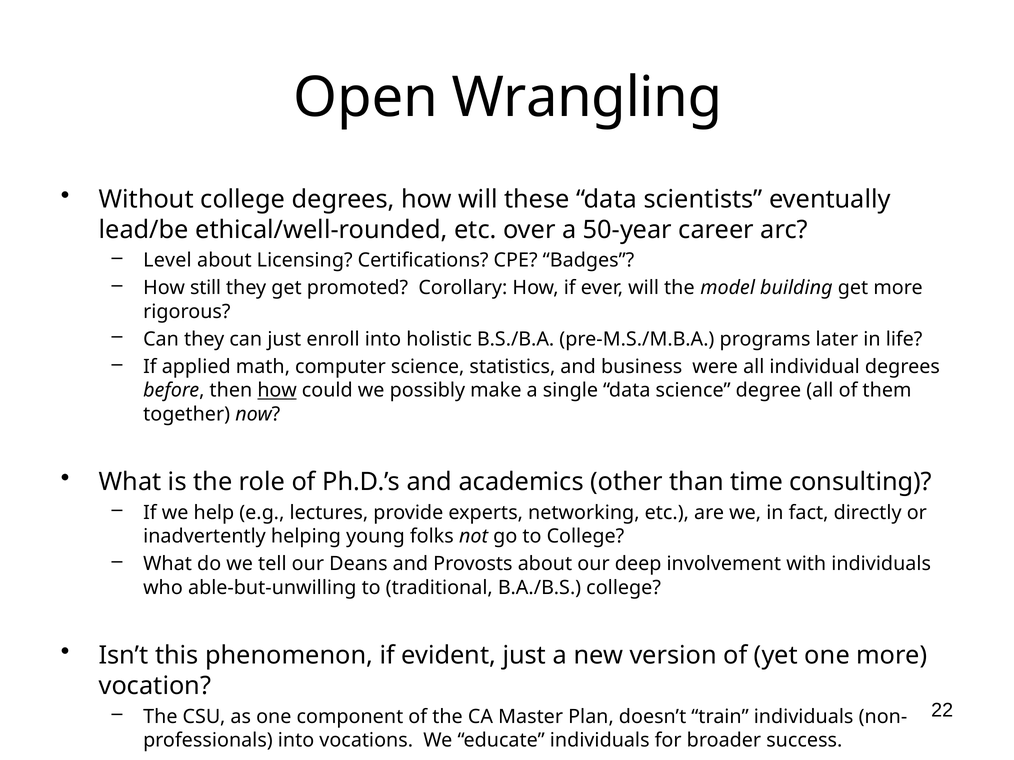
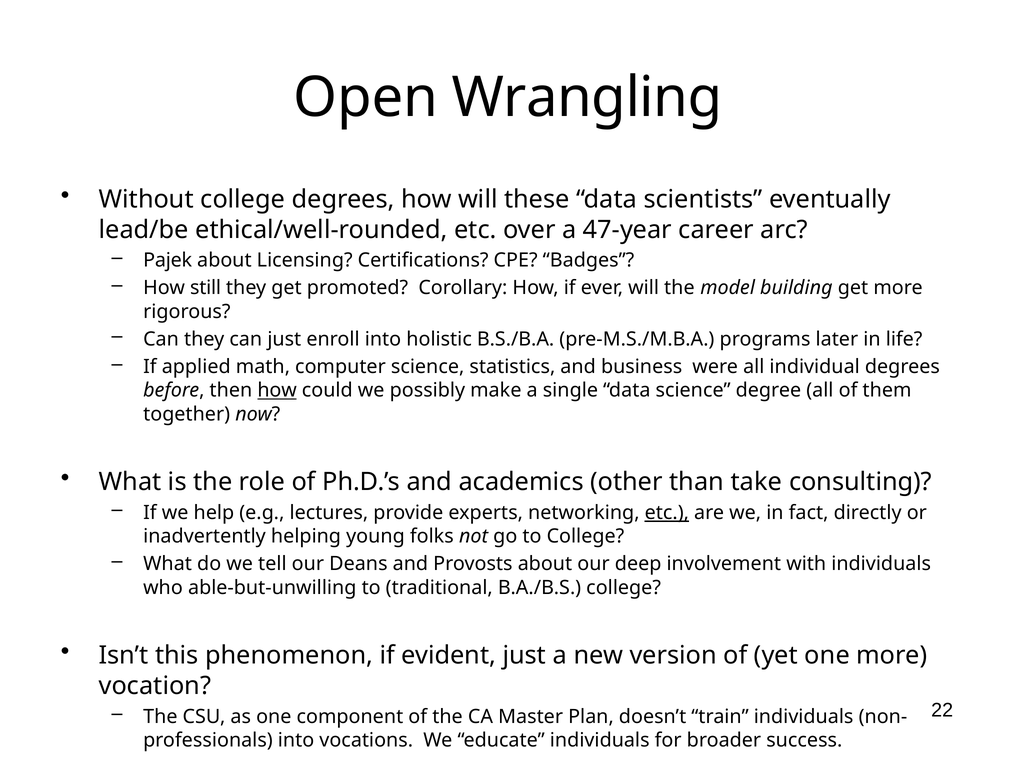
50-year: 50-year -> 47-year (627, 230)
Level: Level -> Pajek (168, 261)
time: time -> take (756, 482)
etc underline: none -> present (667, 513)
